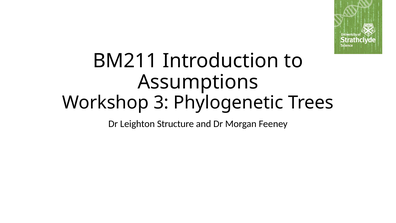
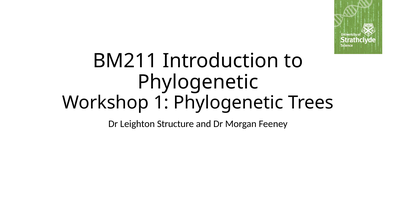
Assumptions: Assumptions -> Phylogenetic (198, 82)
3: 3 -> 1 (161, 103)
